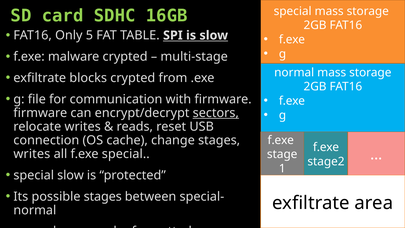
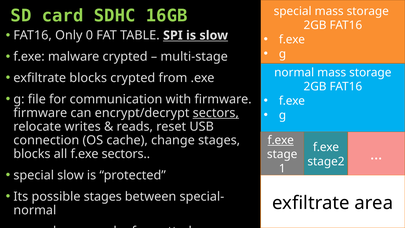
5: 5 -> 0 (89, 35)
f.exe underline: none -> present (281, 140)
writes: writes -> blocks (32, 154)
f.exe special: special -> sectors (126, 154)
